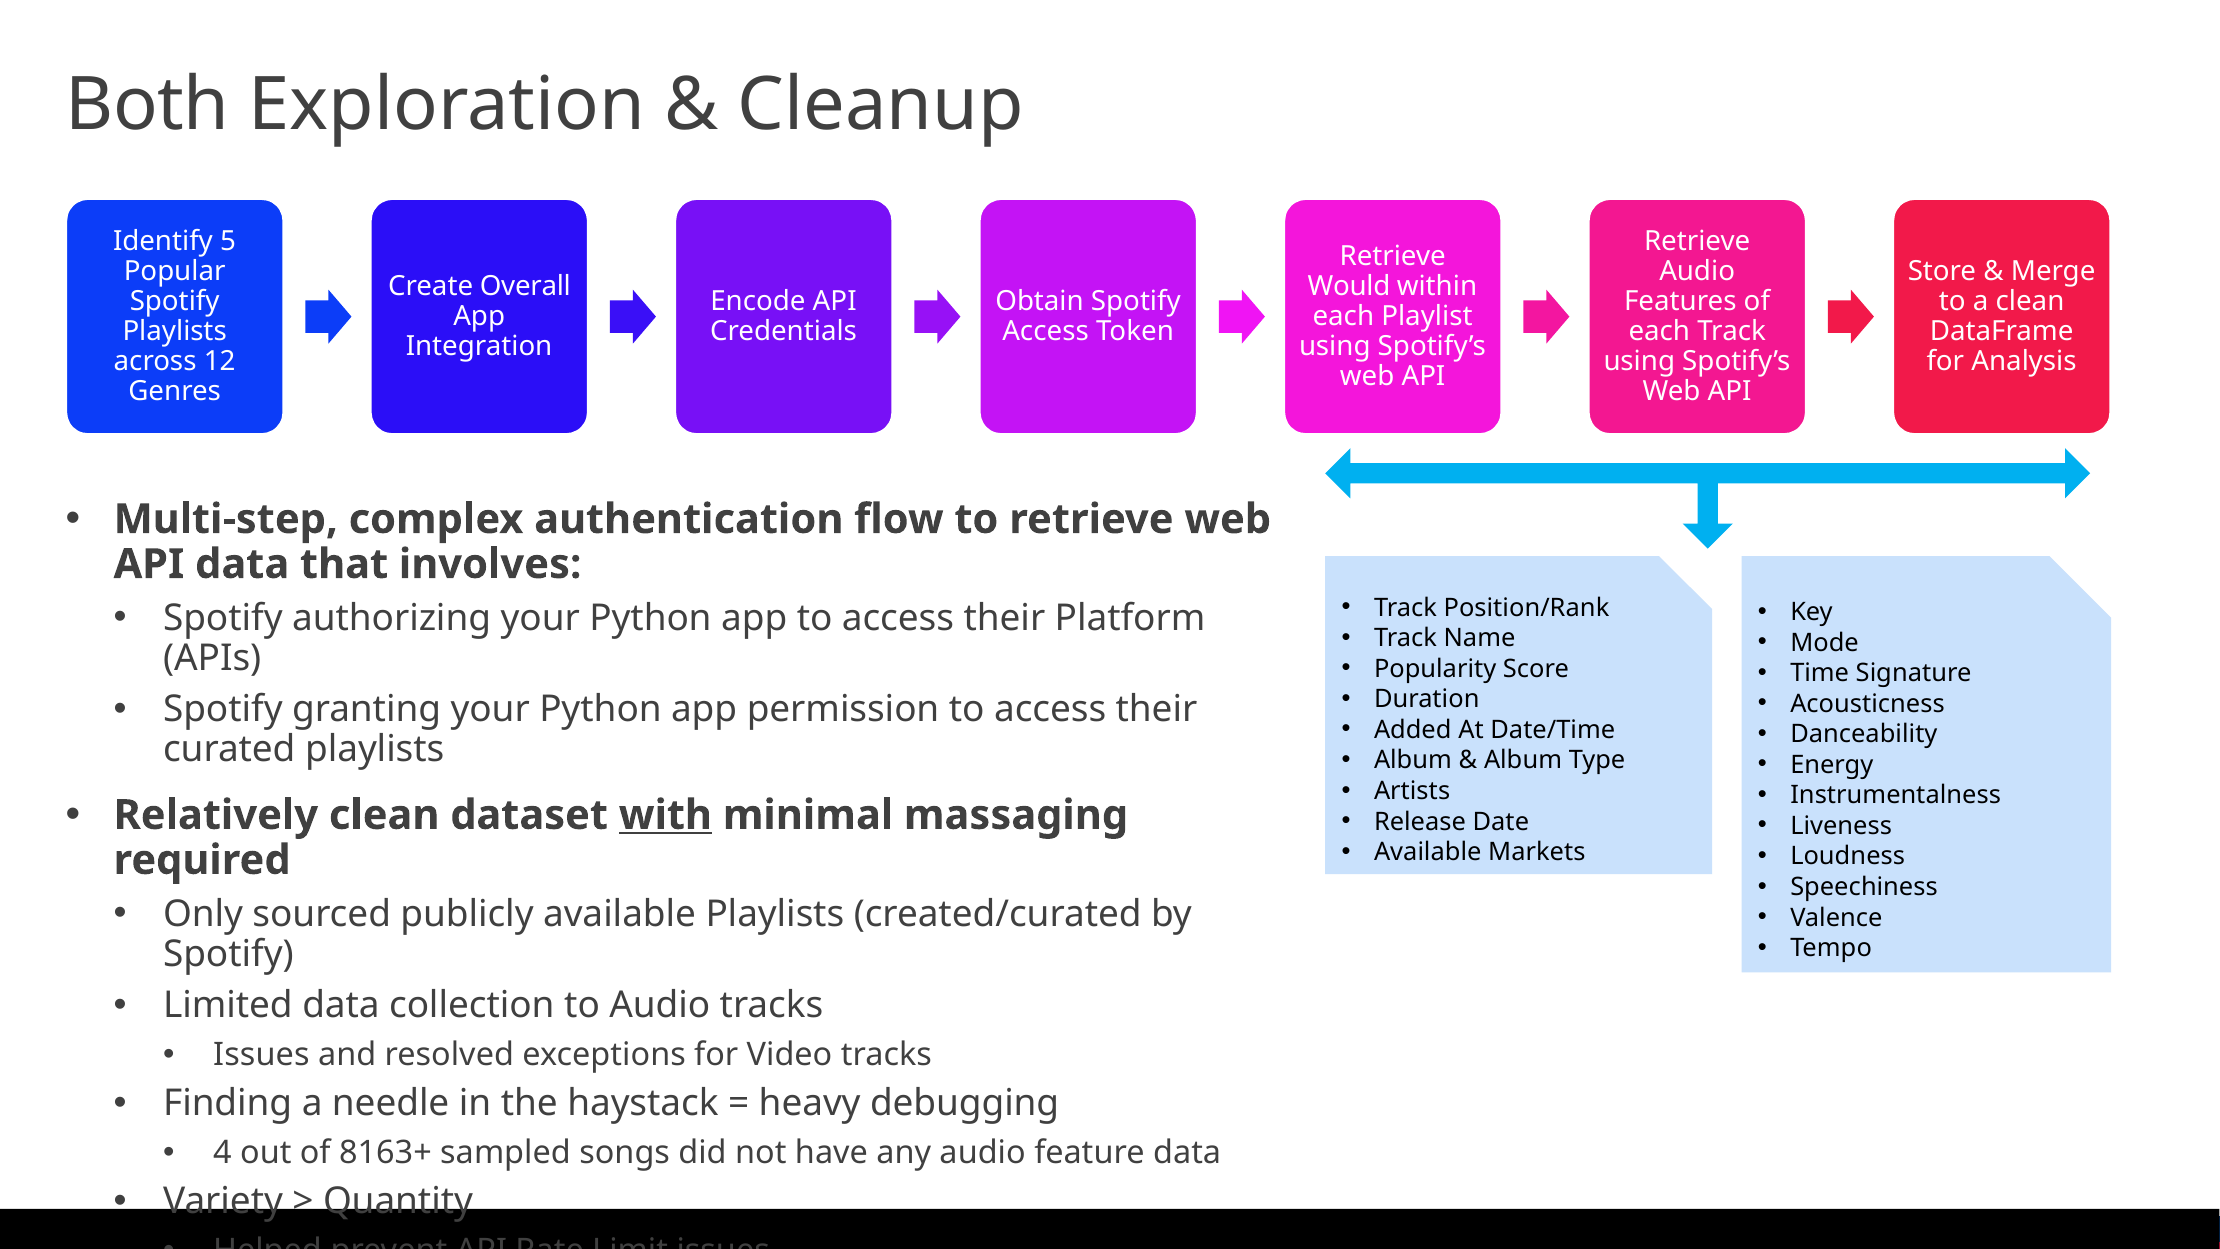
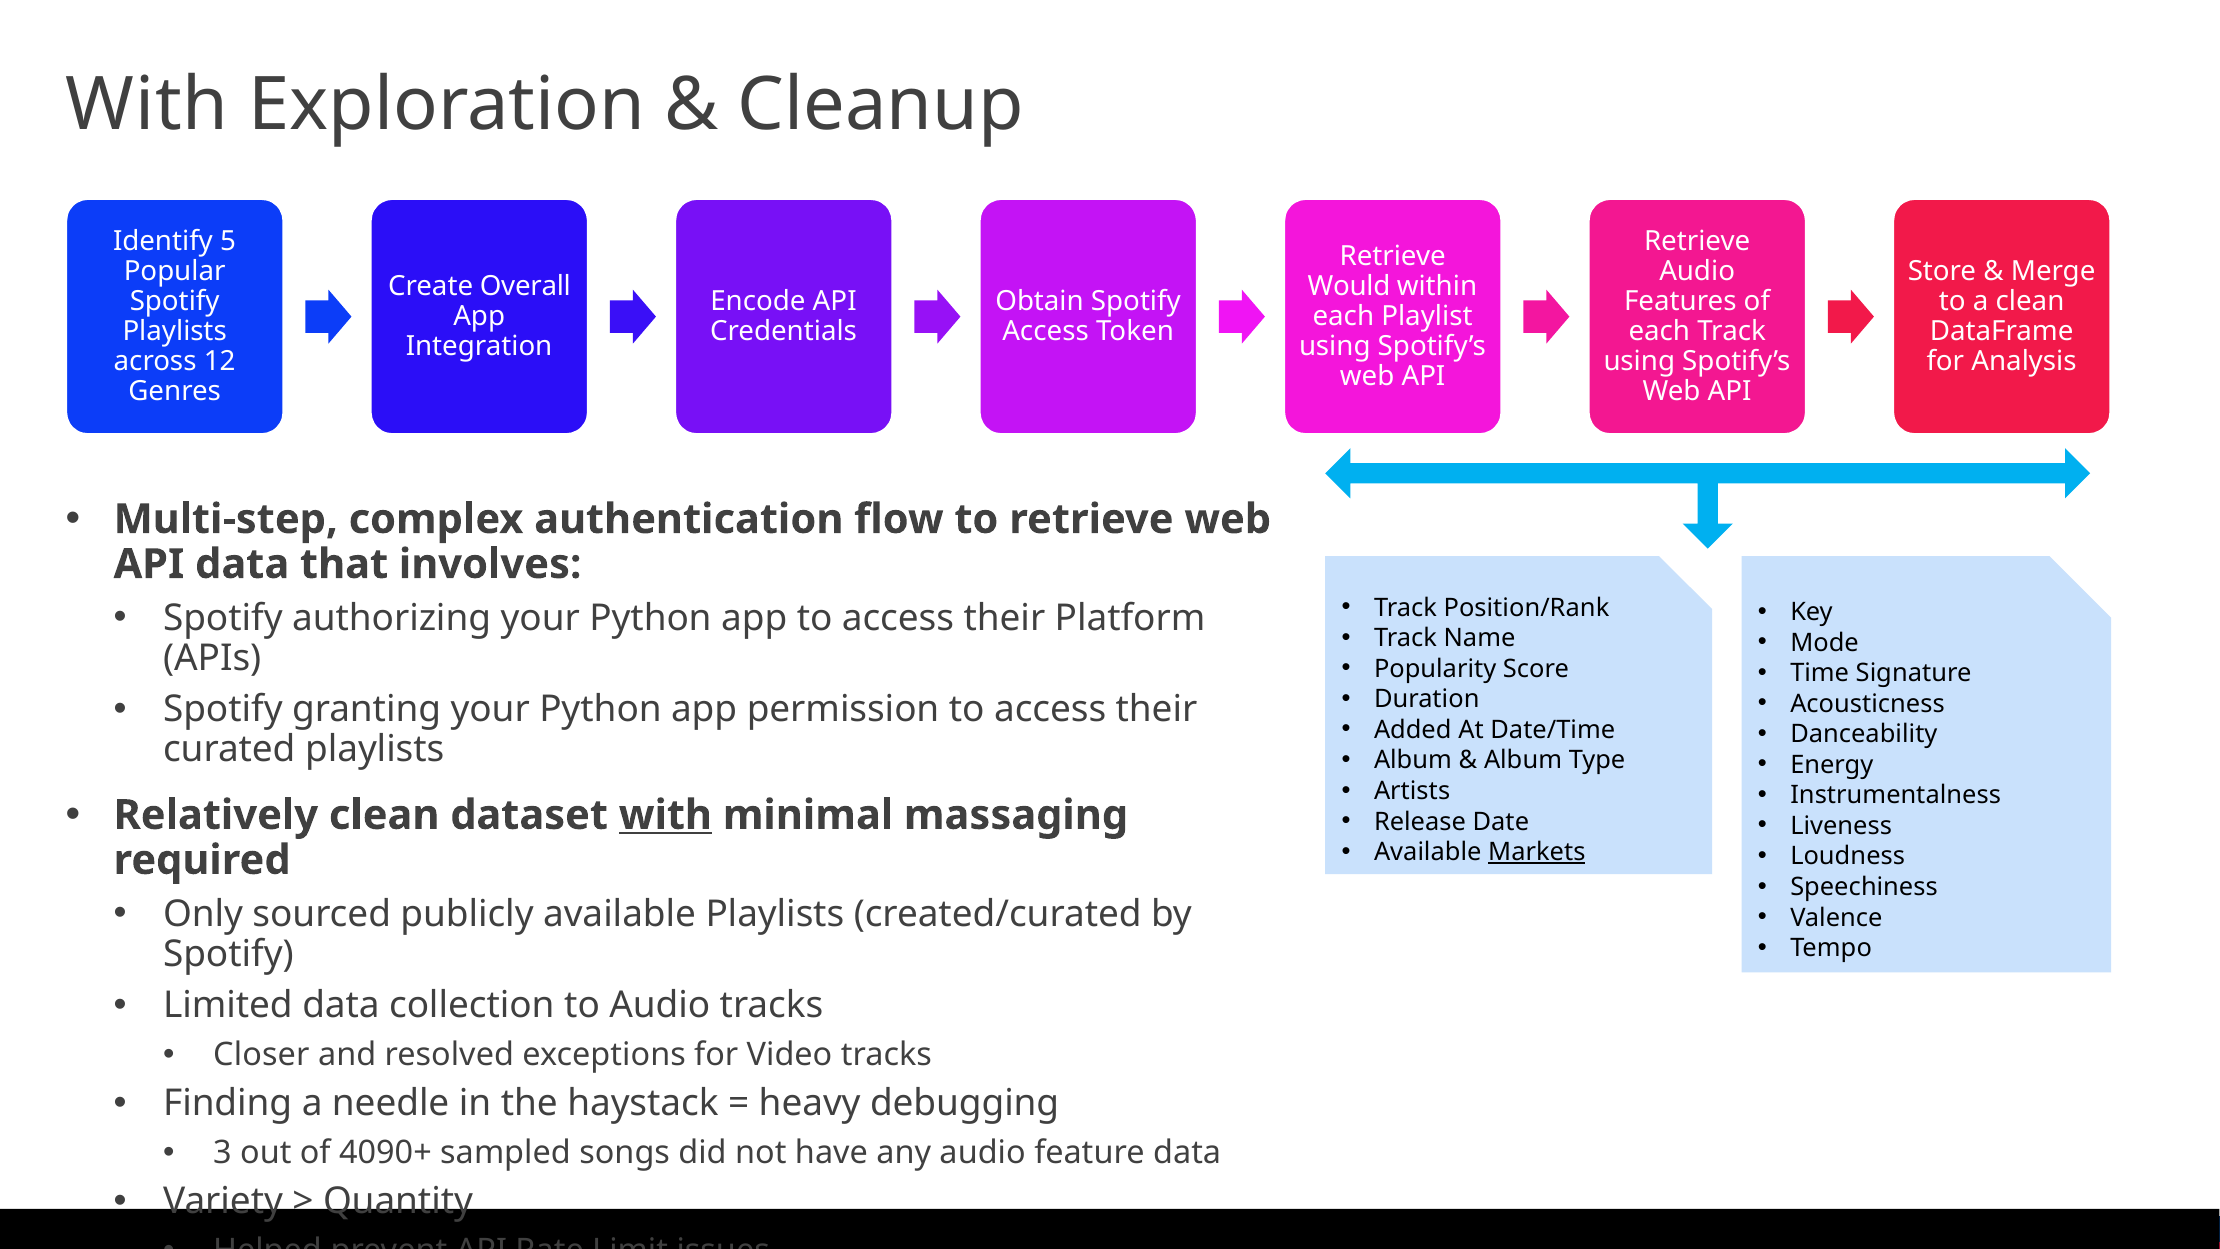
Both: Both -> With (147, 105)
Markets underline: none -> present (1537, 852)
Issues: Issues -> Closer (261, 1054)
4: 4 -> 3 (222, 1152)
8163+: 8163+ -> 4090+ (385, 1152)
